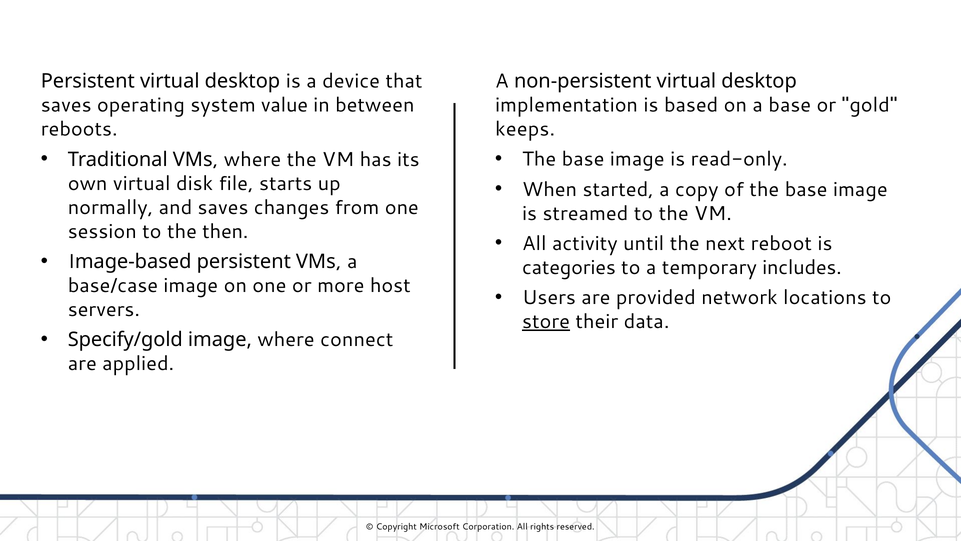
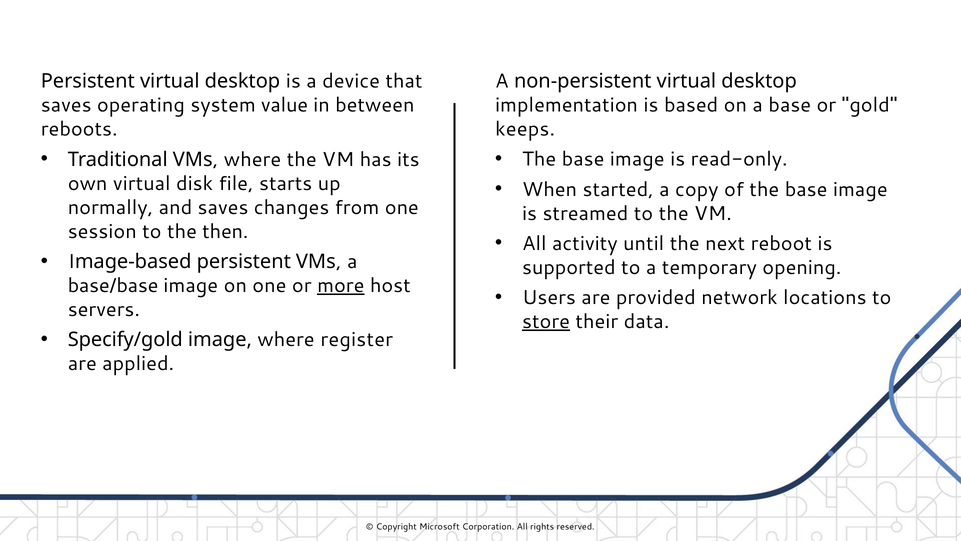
categories: categories -> supported (569, 267)
includes: includes -> opening (802, 267)
base/case: base/case -> base/base (113, 285)
more underline: none -> present (341, 285)
connect: connect -> register (357, 340)
